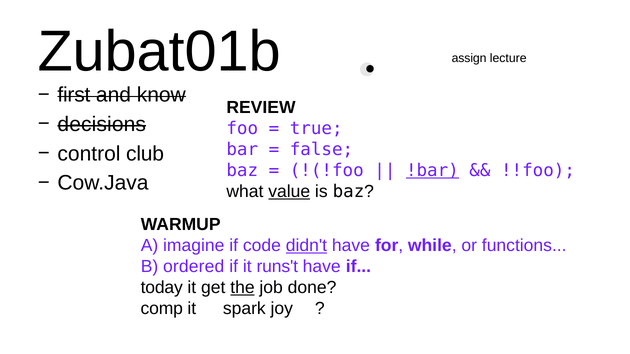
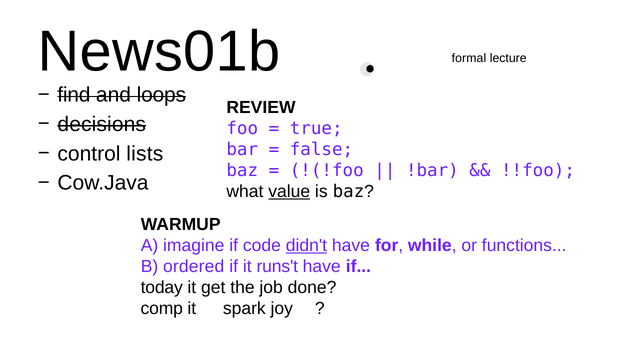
Zubat01b: Zubat01b -> News01b (159, 52)
assign: assign -> formal (469, 58)
first: first -> find (74, 95)
know: know -> loops (161, 95)
club: club -> lists (145, 154)
!bar underline: present -> none (432, 171)
the underline: present -> none (242, 288)
